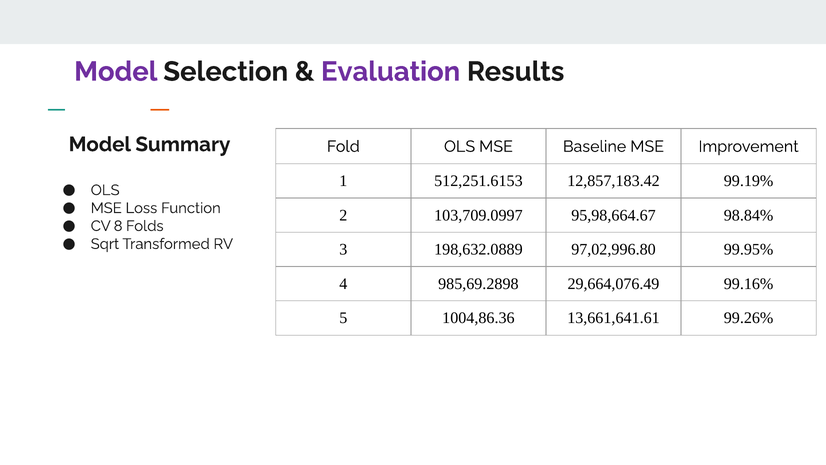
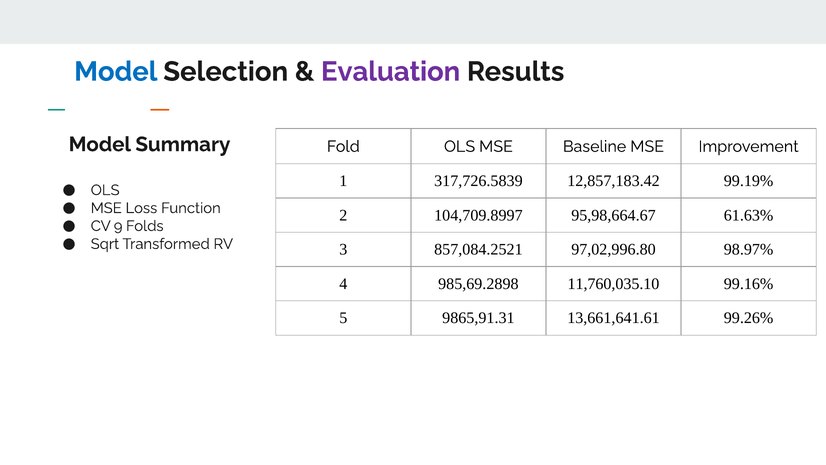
Model colour: purple -> blue (116, 72)
512,251.6153: 512,251.6153 -> 317,726.5839 (478, 181)
103,709.0997: 103,709.0997 -> 104,709.8997 (478, 215)
98.84%: 98.84% -> 61.63% (749, 215)
8: 8 -> 9 (118, 226)
198,632.0889: 198,632.0889 -> 857,084.2521 (478, 249)
99.95%: 99.95% -> 98.97% (749, 249)
29,664,076.49: 29,664,076.49 -> 11,760,035.10 (613, 284)
1004,86.36: 1004,86.36 -> 9865,91.31 (478, 318)
